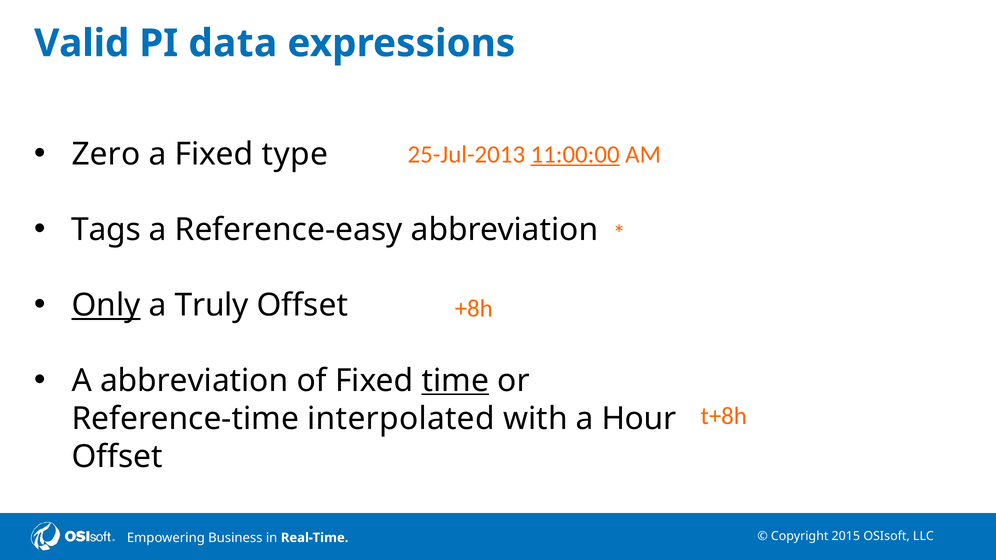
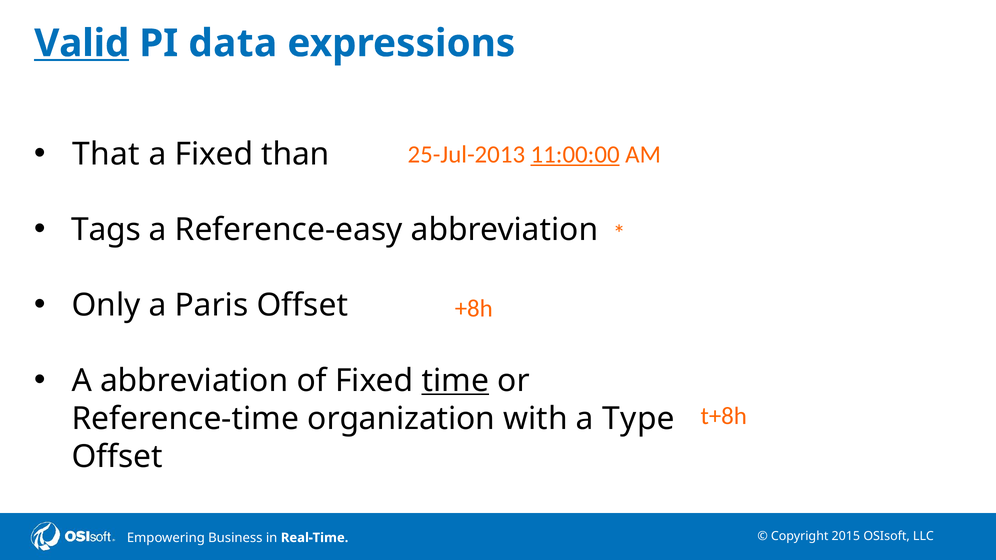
Valid underline: none -> present (82, 43)
Zero: Zero -> That (106, 154)
type: type -> than (295, 154)
Only underline: present -> none (106, 305)
Truly: Truly -> Paris (212, 305)
interpolated: interpolated -> organization (401, 419)
Hour: Hour -> Type (639, 419)
